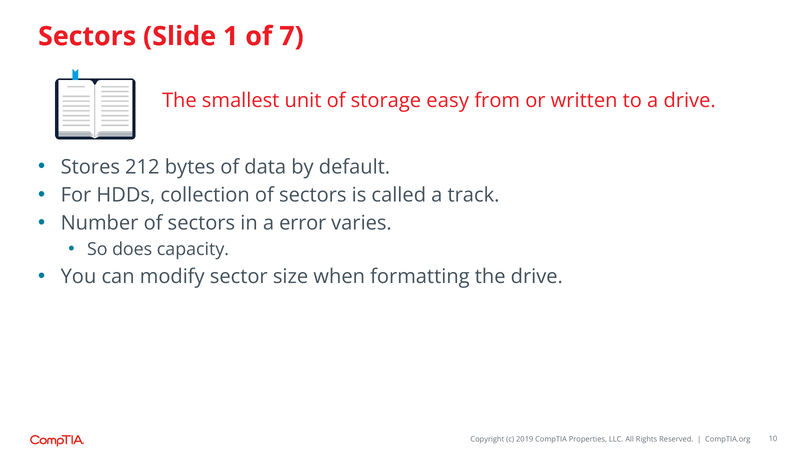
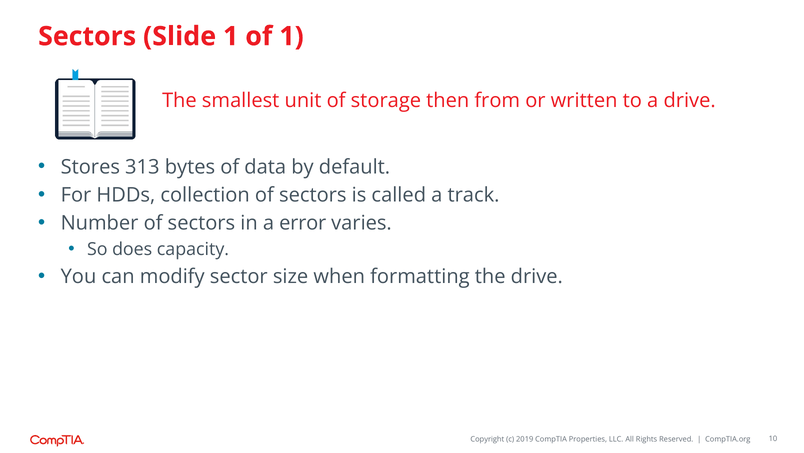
of 7: 7 -> 1 (292, 36)
easy: easy -> then (448, 101)
212: 212 -> 313 (142, 167)
